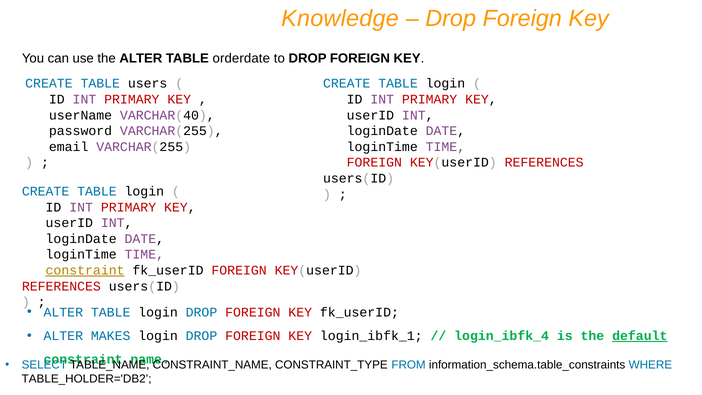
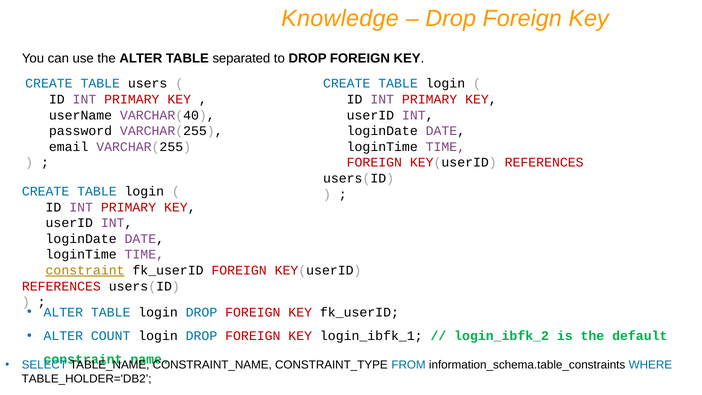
orderdate: orderdate -> separated (241, 58)
MAKES: MAKES -> COUNT (111, 336)
login_ibfk_4: login_ibfk_4 -> login_ibfk_2 (502, 336)
default underline: present -> none (640, 336)
